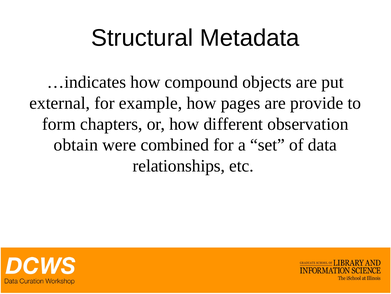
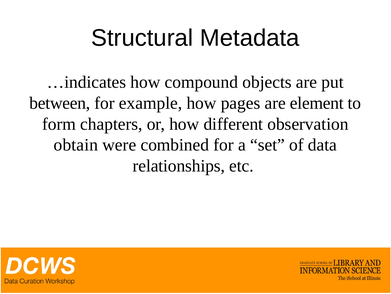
external: external -> between (60, 103)
provide: provide -> element (317, 103)
